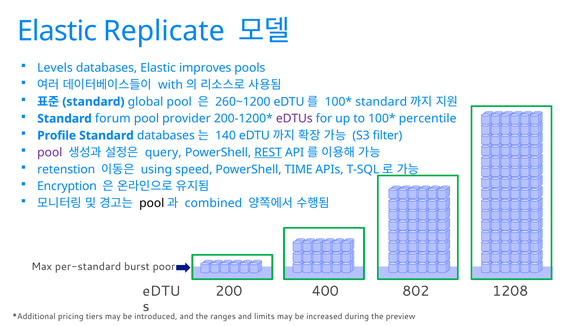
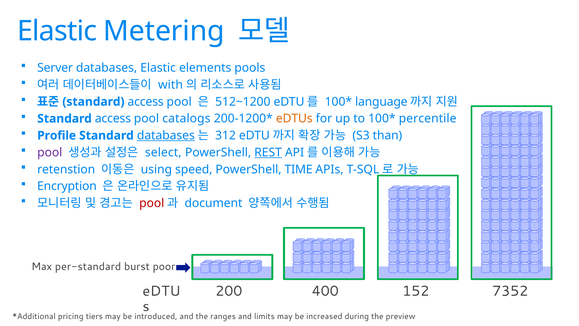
Replicate: Replicate -> Metering (164, 31)
Levels: Levels -> Server (55, 68)
improves: improves -> elements (205, 68)
global: global -> access (146, 102)
260~1200: 260~1200 -> 512~1200 (243, 102)
standard: standard -> language (381, 102)
forum: forum -> access (113, 119)
provider: provider -> catalogs (186, 119)
eDTUs colour: purple -> orange (294, 119)
databases underline: none -> present (166, 135)
140: 140 -> 312 (225, 135)
filter: filter -> than (387, 135)
query: query -> select (163, 152)
pool colour: black -> red (152, 203)
combined: combined -> document (213, 203)
802: 802 -> 152 (416, 291)
1208: 1208 -> 7352 (510, 291)
